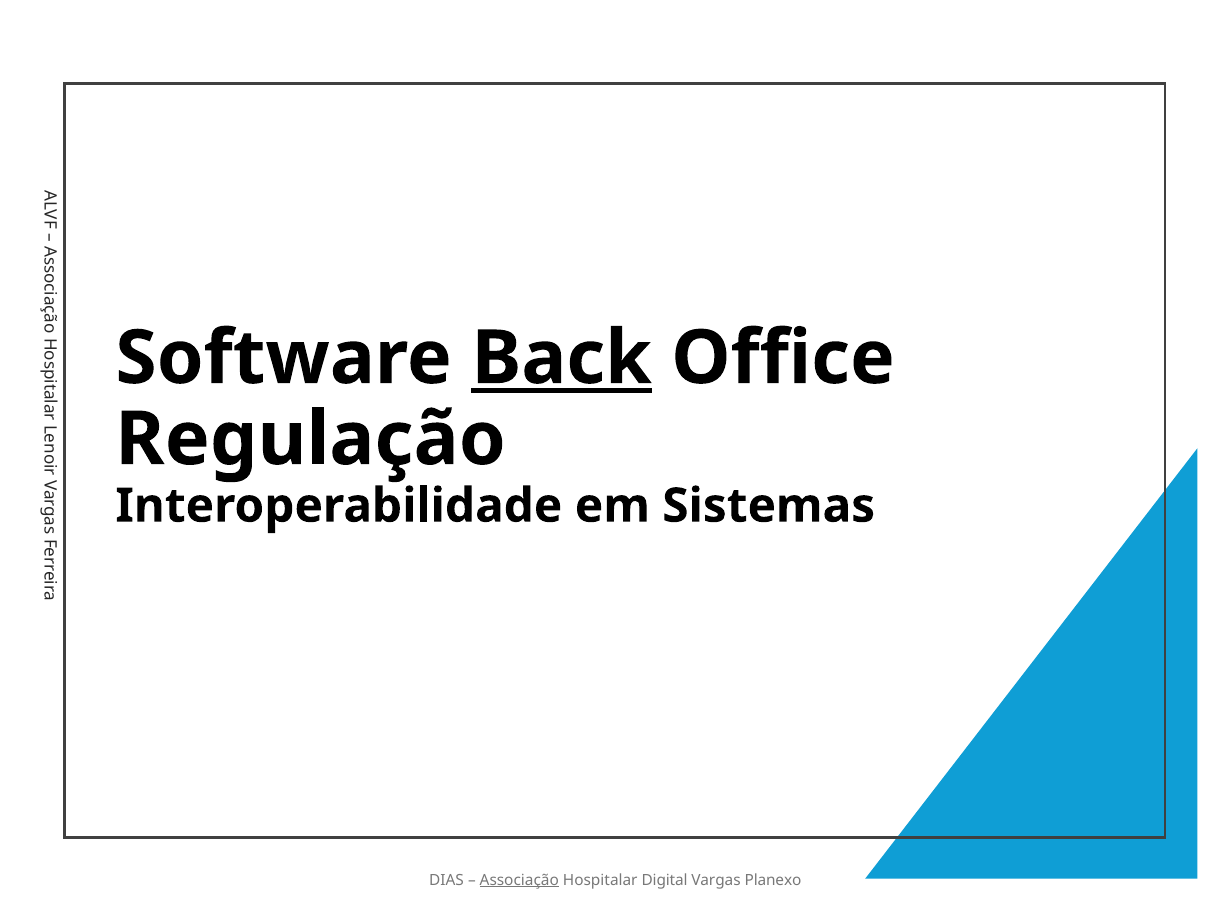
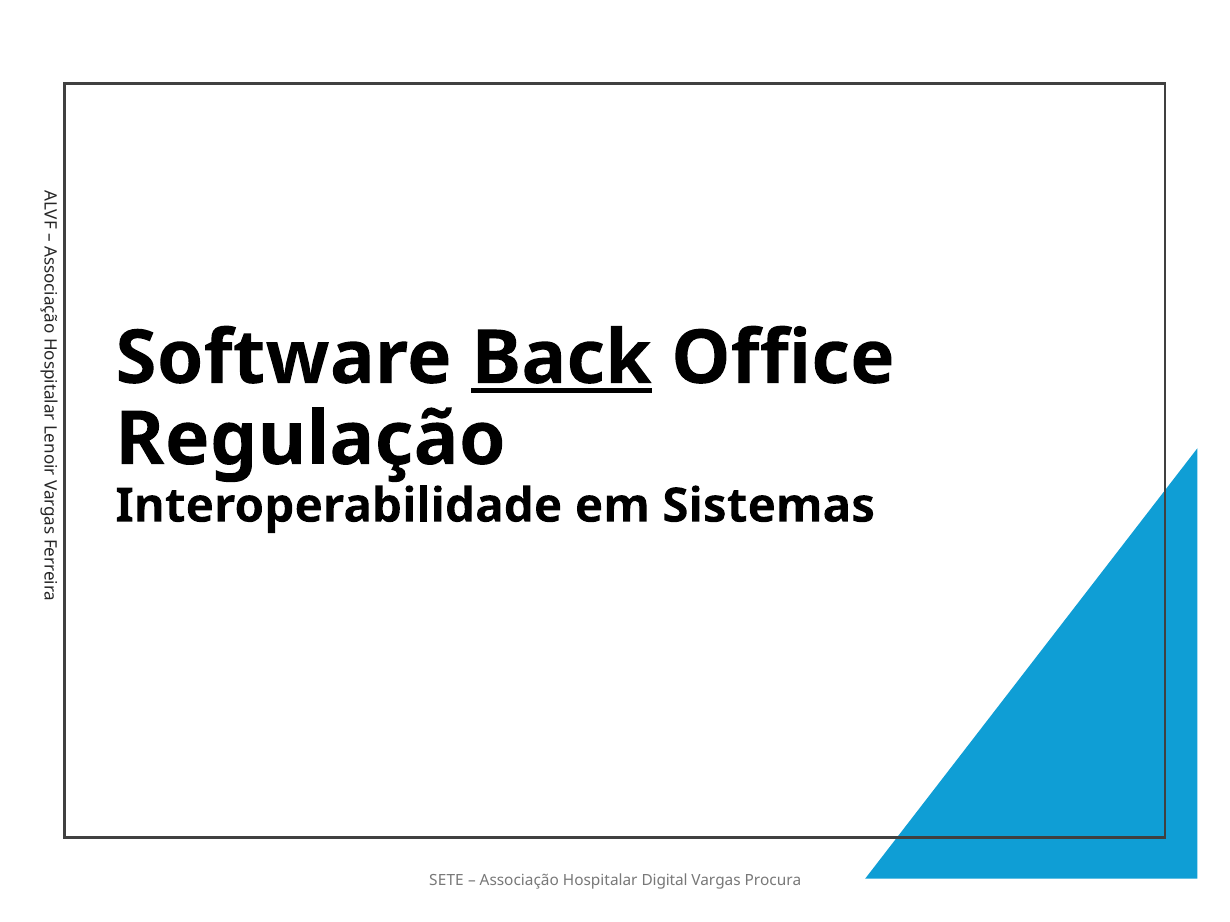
DIAS: DIAS -> SETE (447, 881)
Associação underline: present -> none (519, 881)
Planexo: Planexo -> Procura (773, 881)
